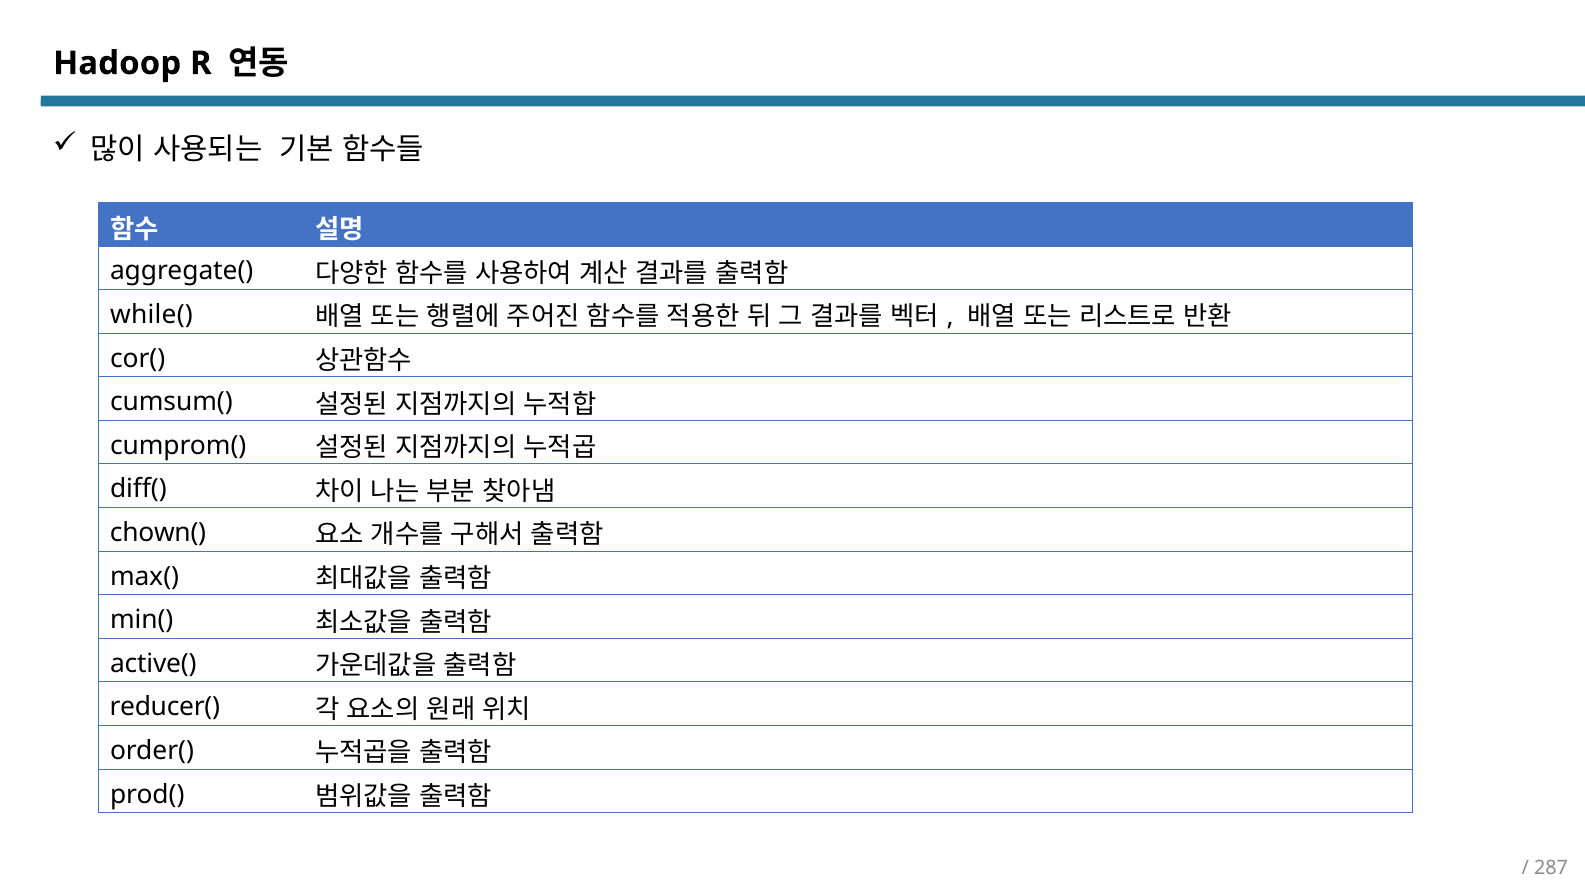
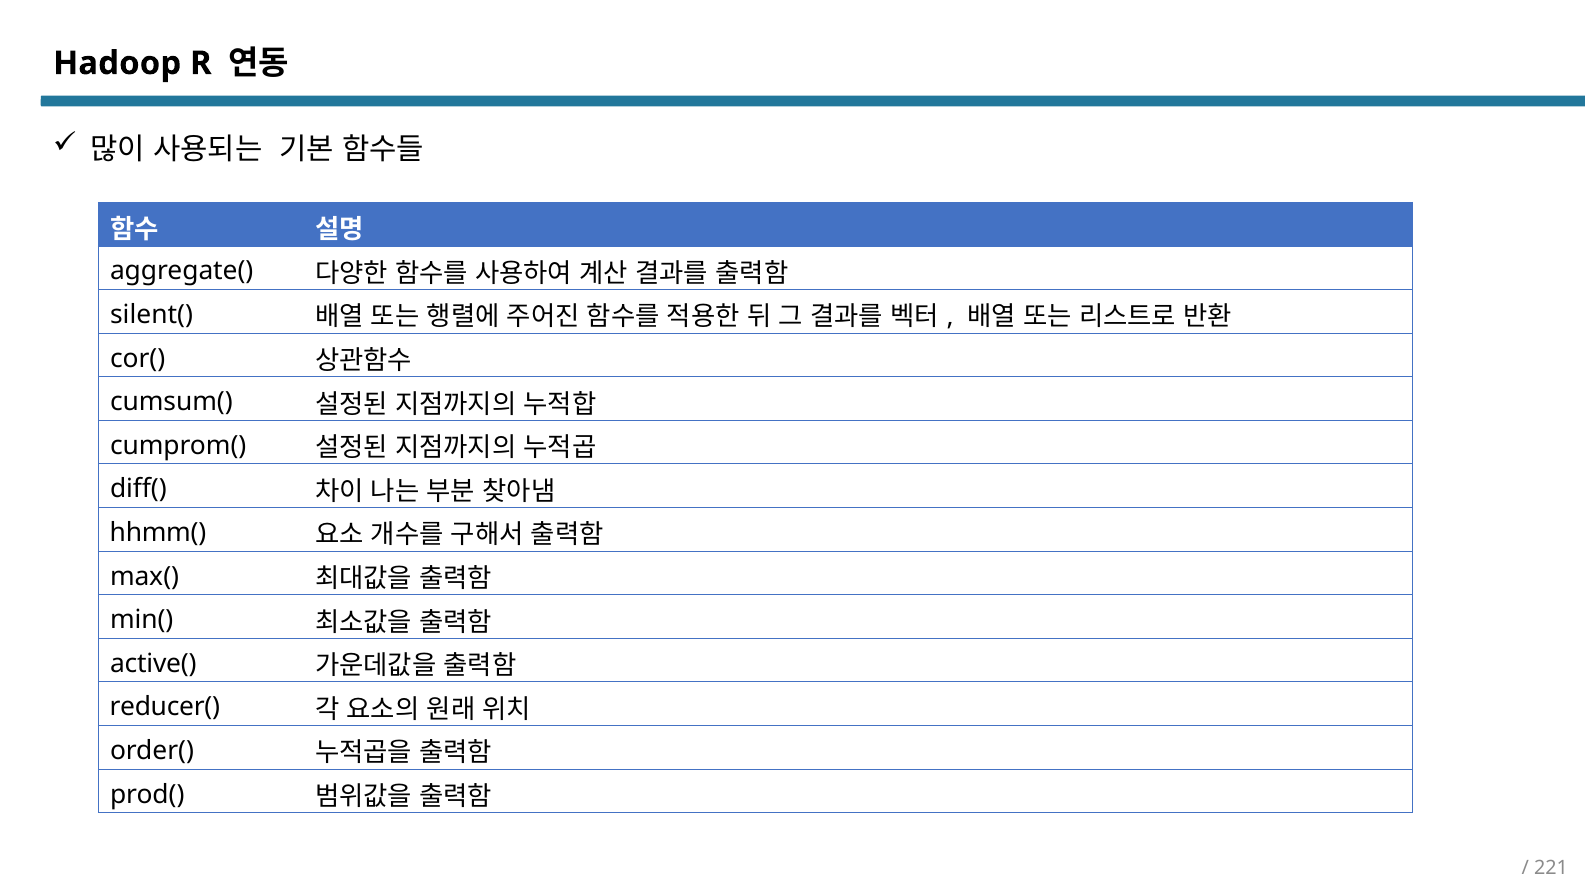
while(: while( -> silent( (152, 315)
chown(: chown( -> hhmm( (158, 533)
287: 287 -> 221 (1551, 869)
